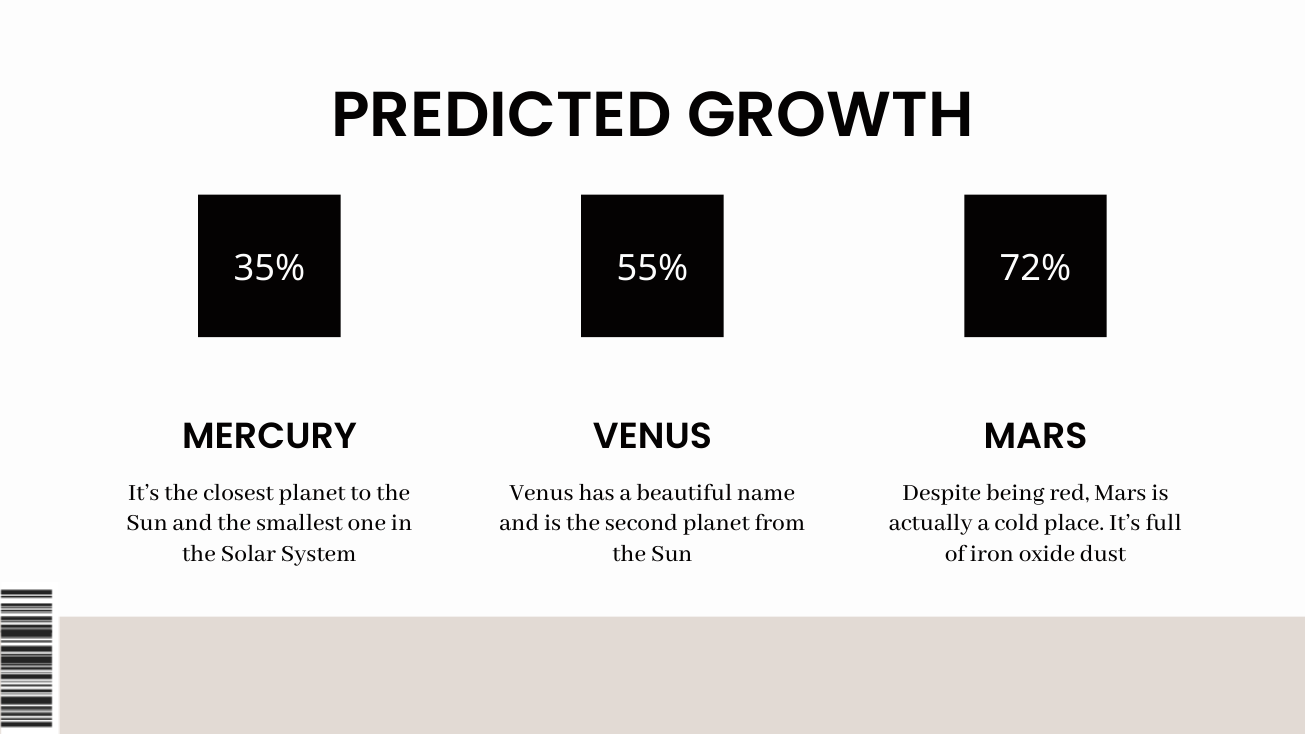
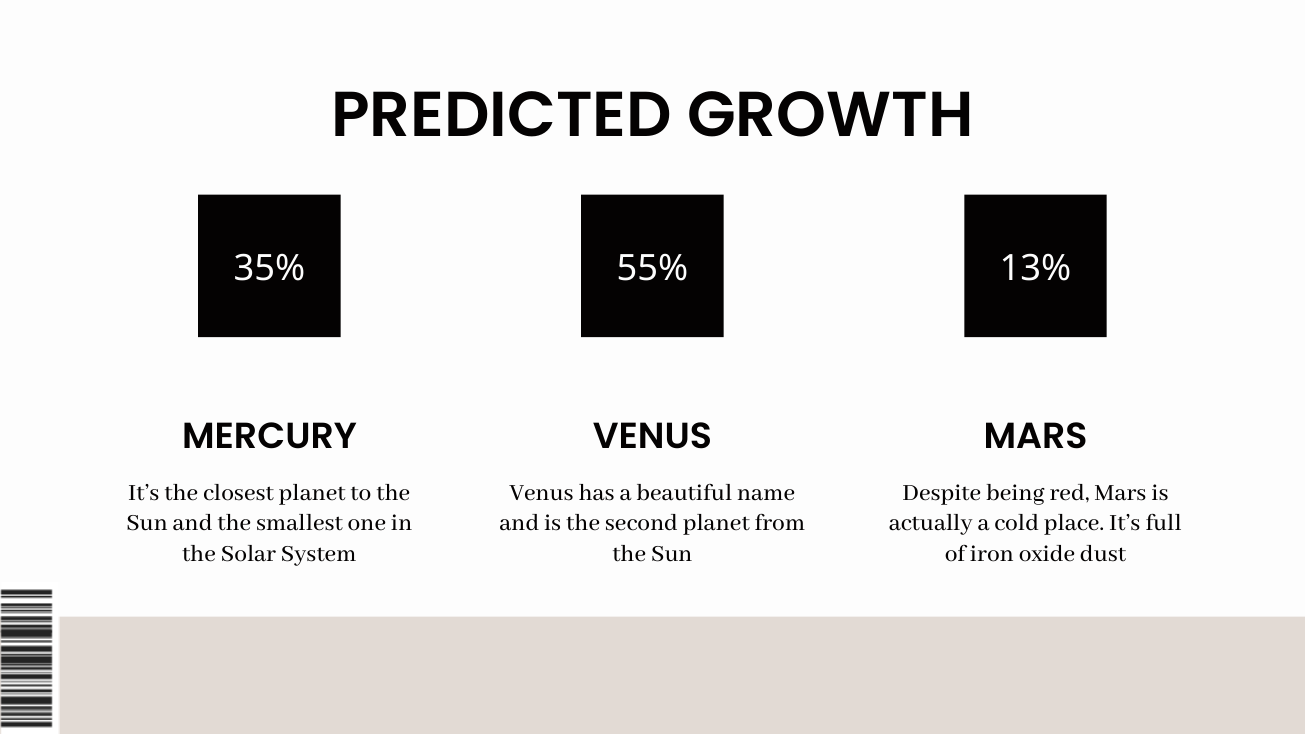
72%: 72% -> 13% (1036, 268)
